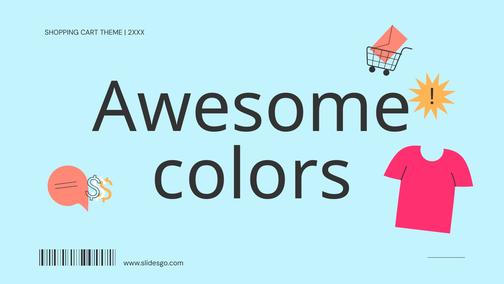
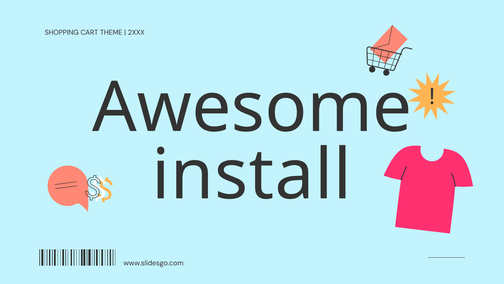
colors: colors -> install (252, 175)
